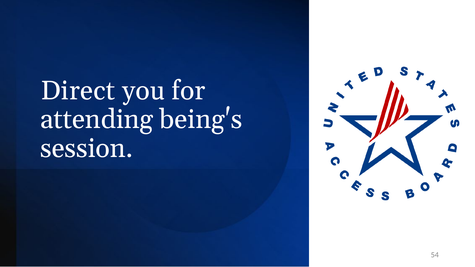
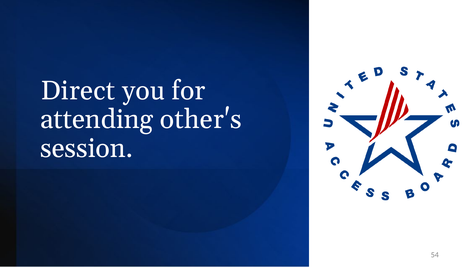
being's: being's -> other's (201, 120)
